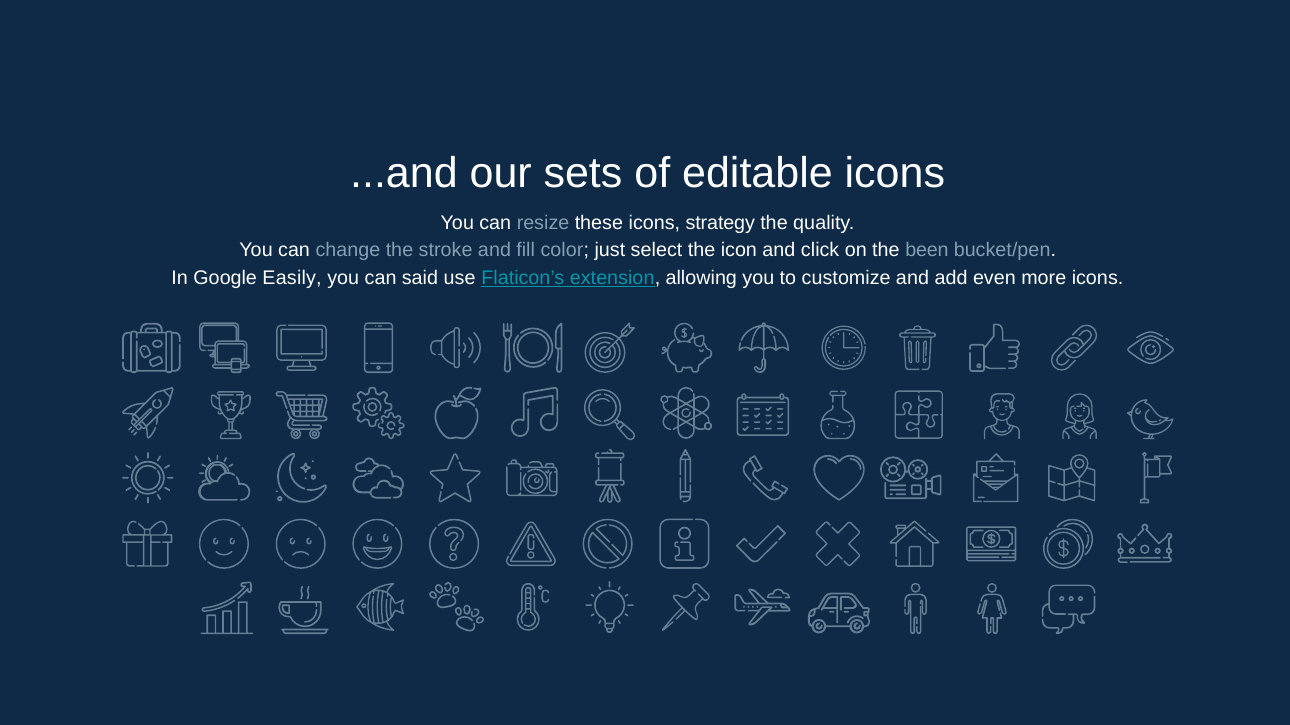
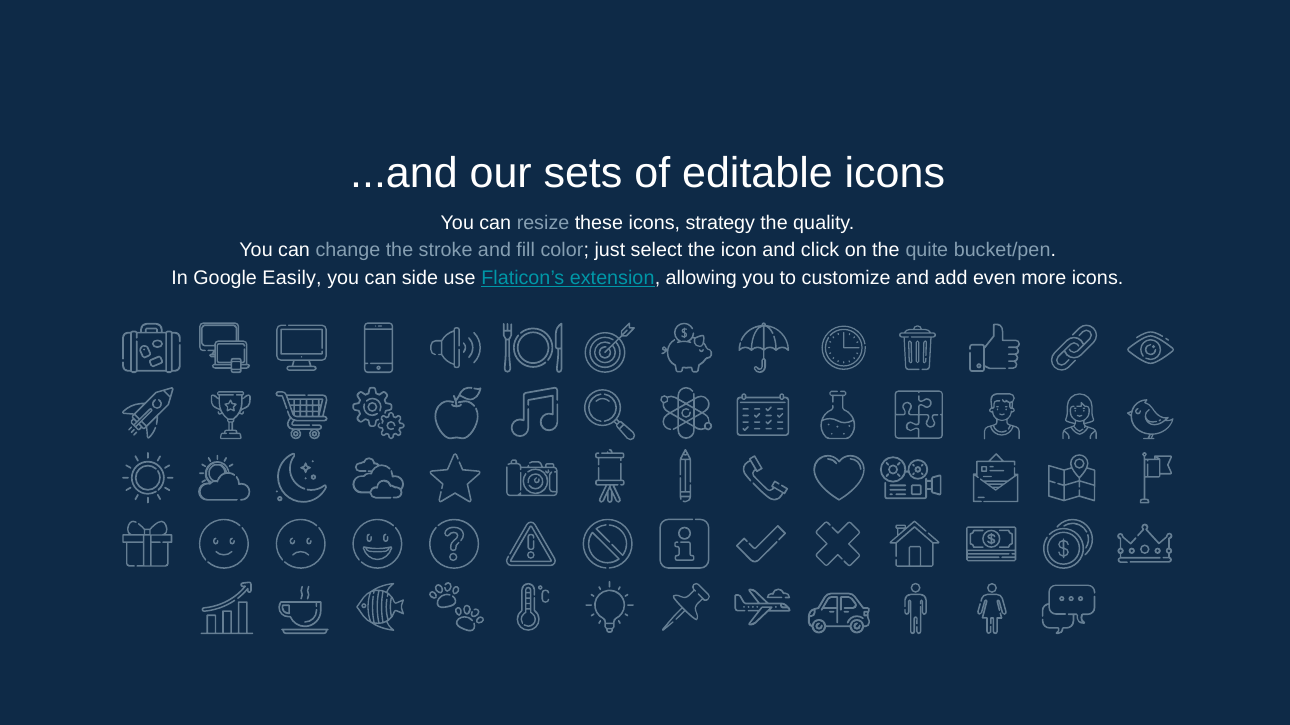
been: been -> quite (927, 251)
said: said -> side (420, 278)
